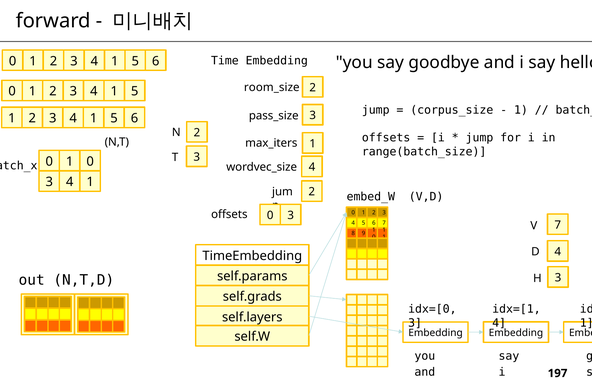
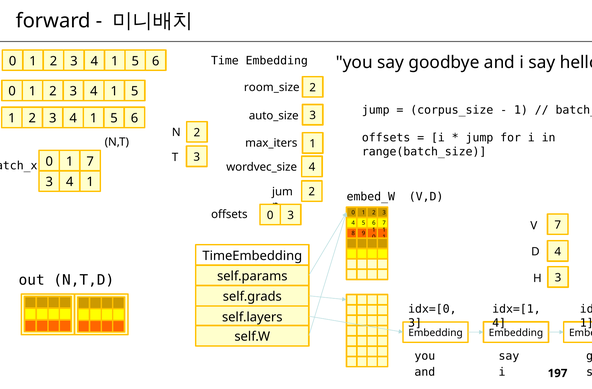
pass_size: pass_size -> auto_size (274, 116)
0 1 0: 0 -> 7 (90, 161)
